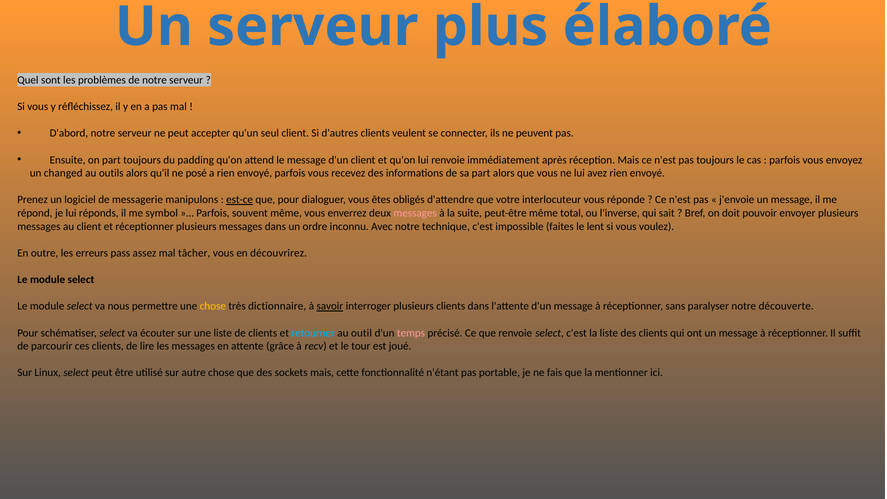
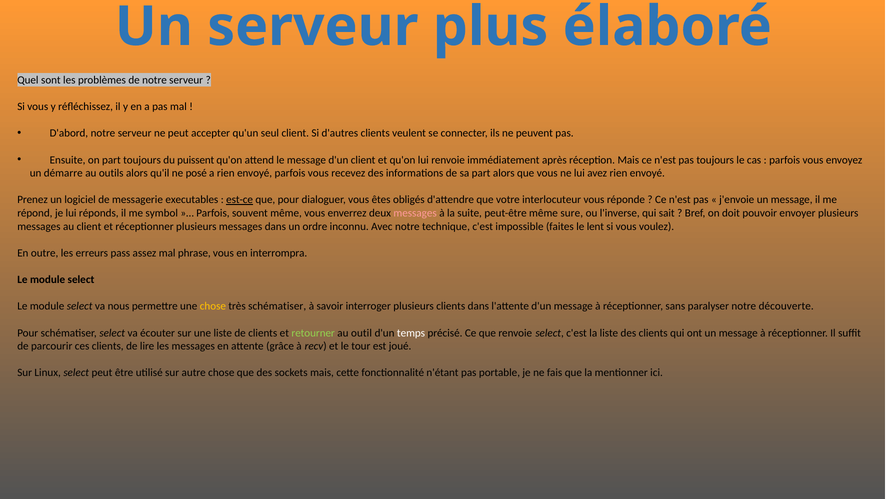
padding: padding -> puissent (196, 160)
changed: changed -> démarre (63, 173)
manipulons: manipulons -> executables (192, 200)
total: total -> sure (572, 213)
tâcher: tâcher -> phrase (194, 253)
découvrirez: découvrirez -> interrompra (279, 253)
très dictionnaire: dictionnaire -> schématiser (277, 306)
savoir underline: present -> none (330, 306)
retourner colour: light blue -> light green (313, 333)
temps colour: pink -> white (411, 333)
